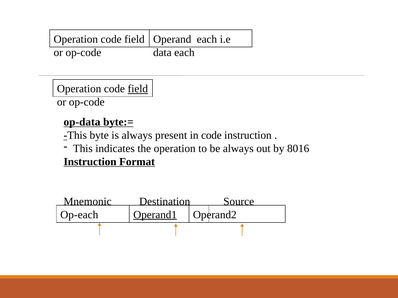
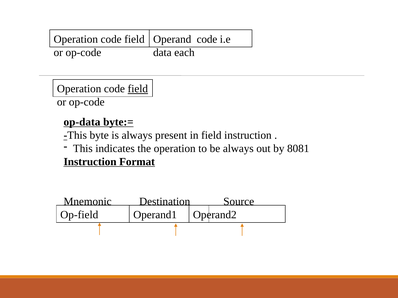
Operand each: each -> code (207, 39)
in code: code -> field (211, 135)
8016: 8016 -> 8081 (298, 149)
Op-each: Op-each -> Op-field (79, 215)
Operand1 underline: present -> none (155, 215)
